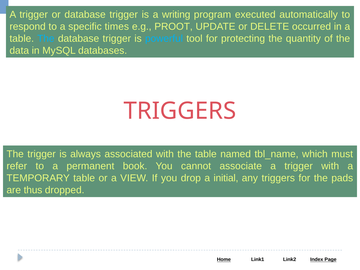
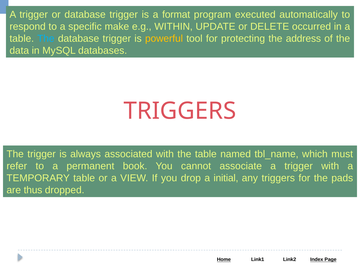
writing: writing -> format (176, 14)
times: times -> make (117, 26)
PROOT: PROOT -> WITHIN (174, 26)
powerful colour: light blue -> yellow (164, 38)
quantity: quantity -> address (303, 38)
